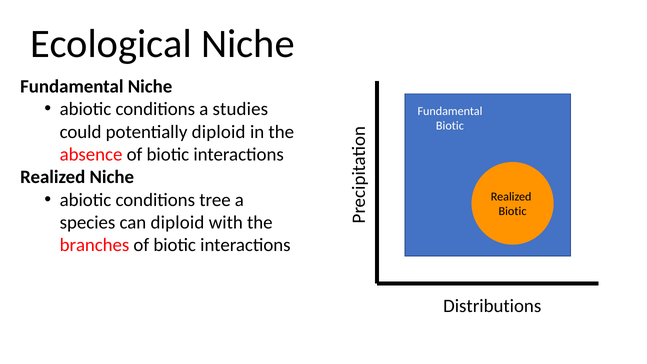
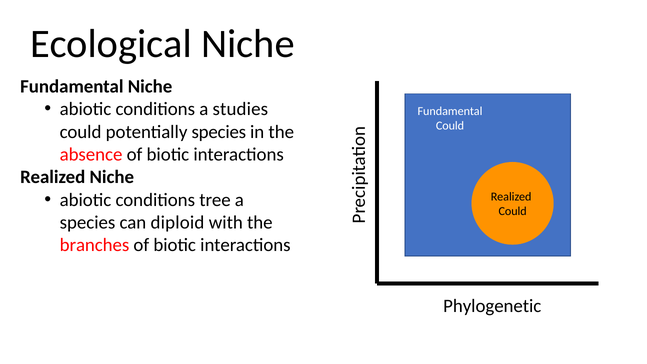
Biotic: Biotic -> Could (450, 126)
potentially diploid: diploid -> species (219, 132)
Biotic: Biotic -> Could (513, 211)
Distributions: Distributions -> Phylogenetic (492, 306)
